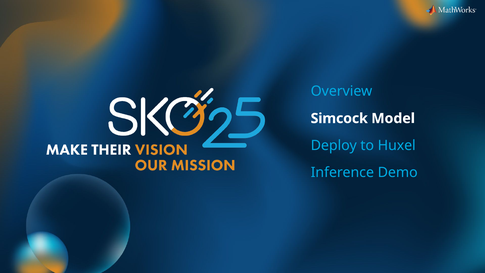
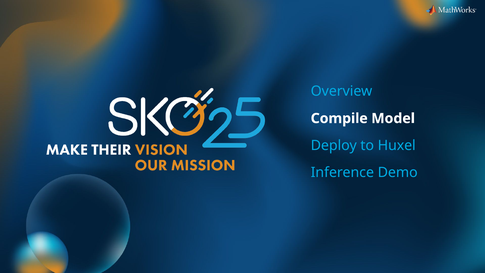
Simcock: Simcock -> Compile (339, 118)
